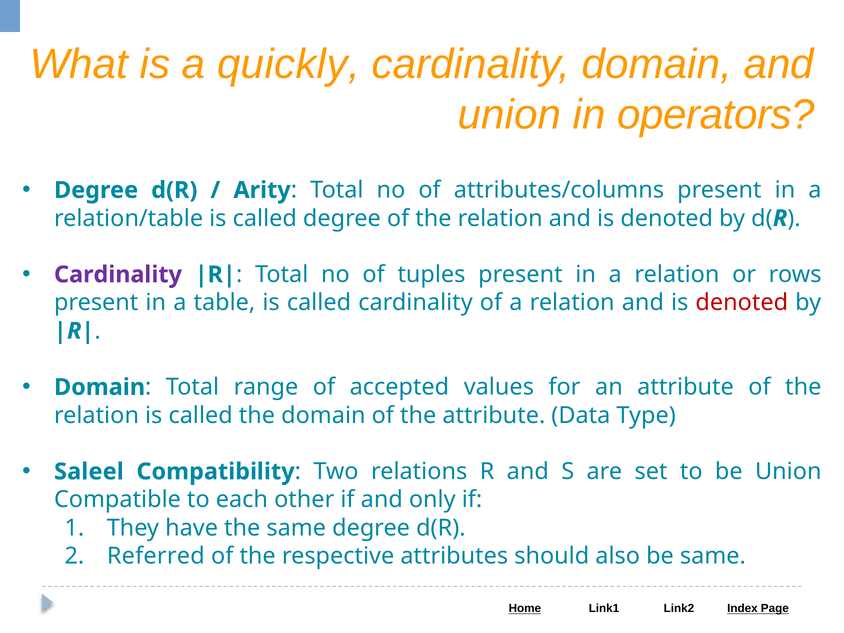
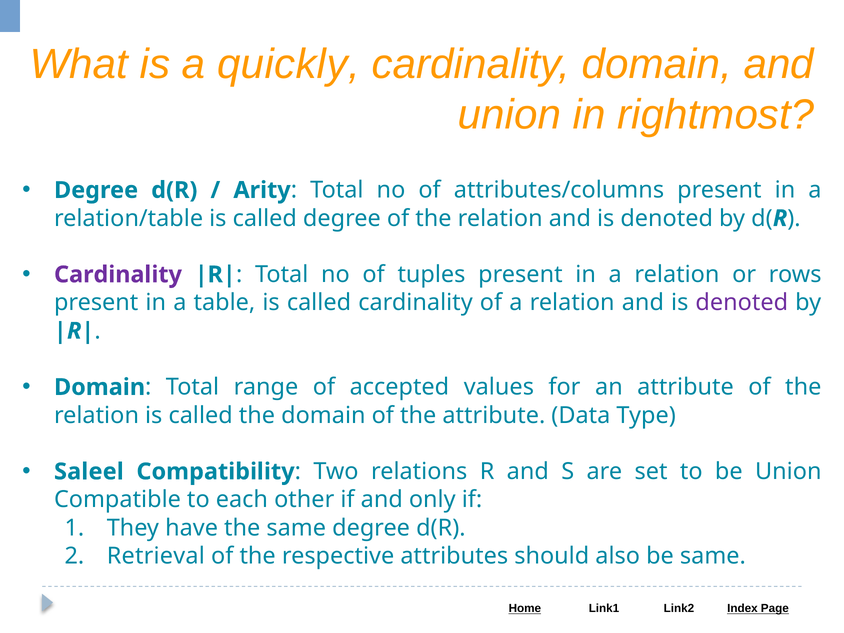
operators: operators -> rightmost (716, 115)
denoted colour: red -> purple (742, 303)
Referred: Referred -> Retrieval (156, 556)
